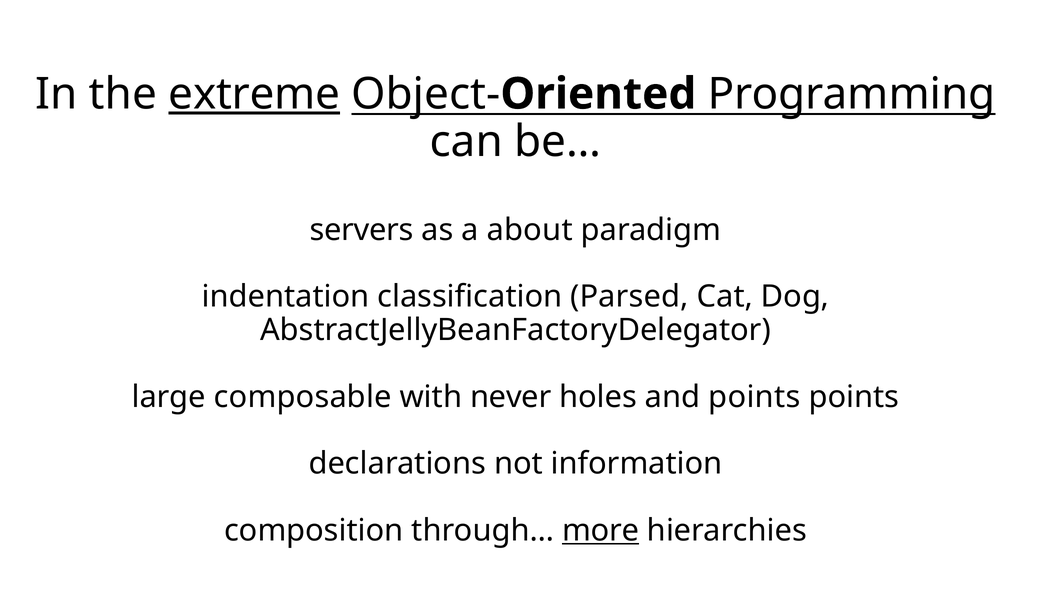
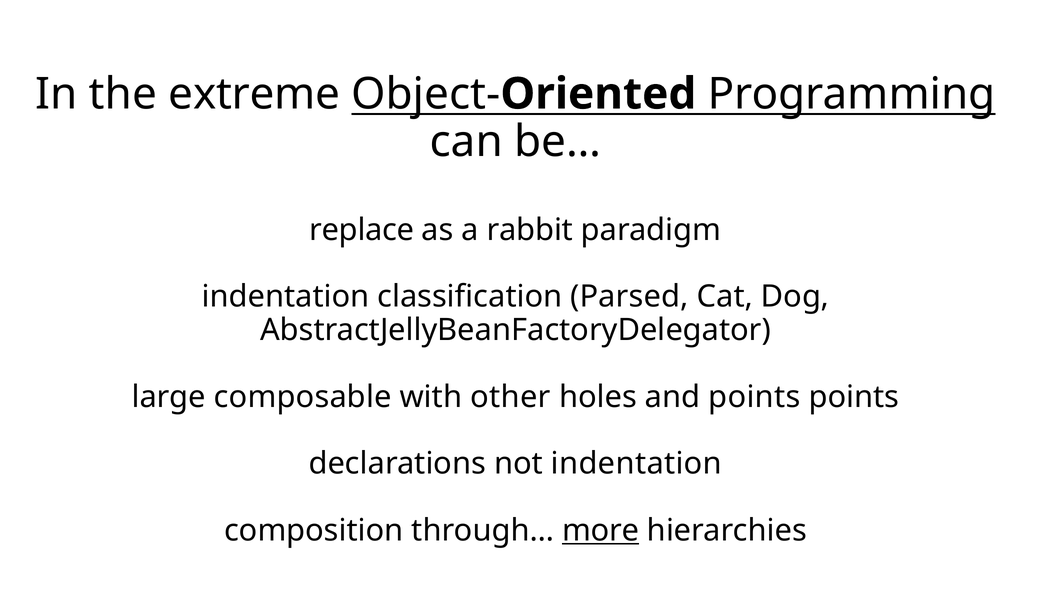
extreme underline: present -> none (254, 94)
servers: servers -> replace (362, 230)
about: about -> rabbit (530, 230)
never: never -> other (510, 397)
not information: information -> indentation (636, 463)
